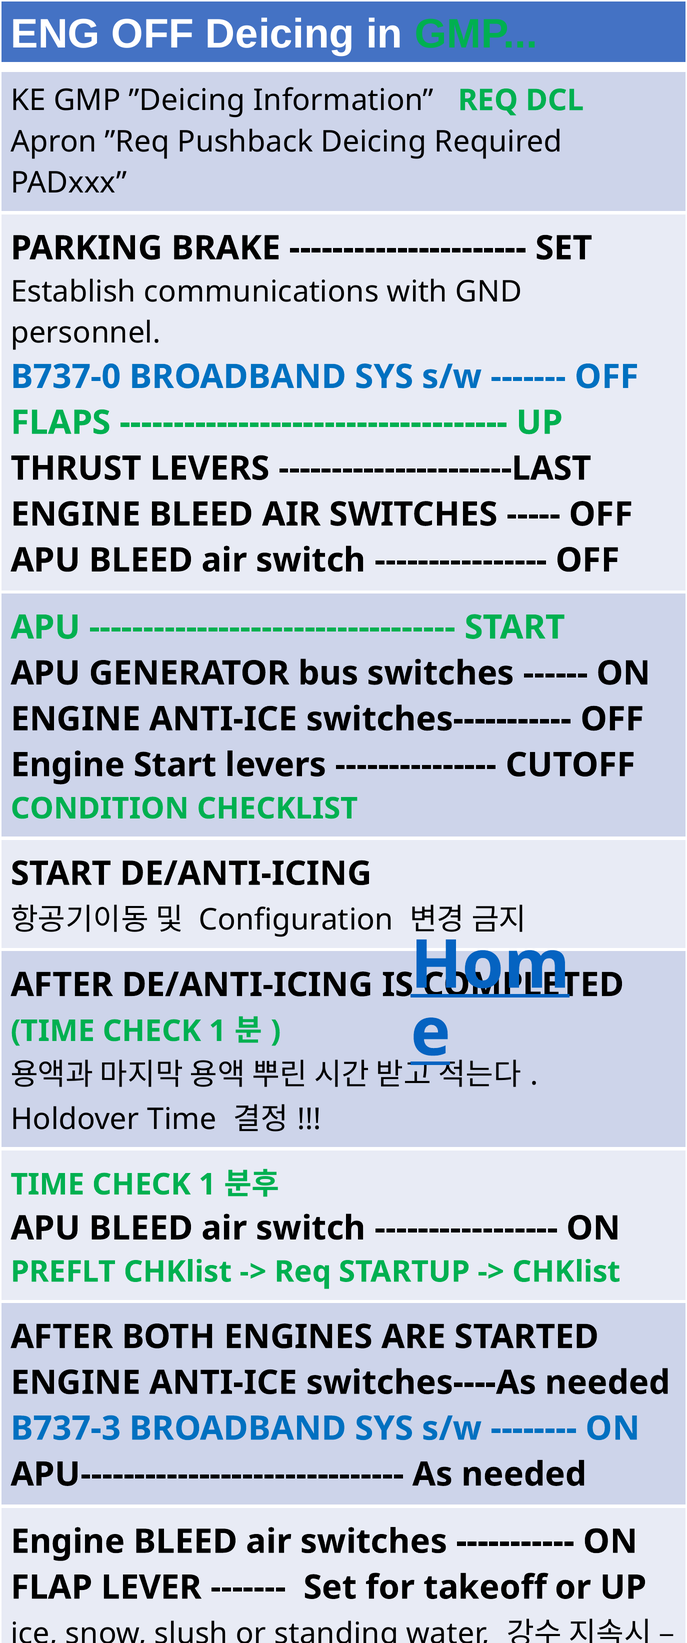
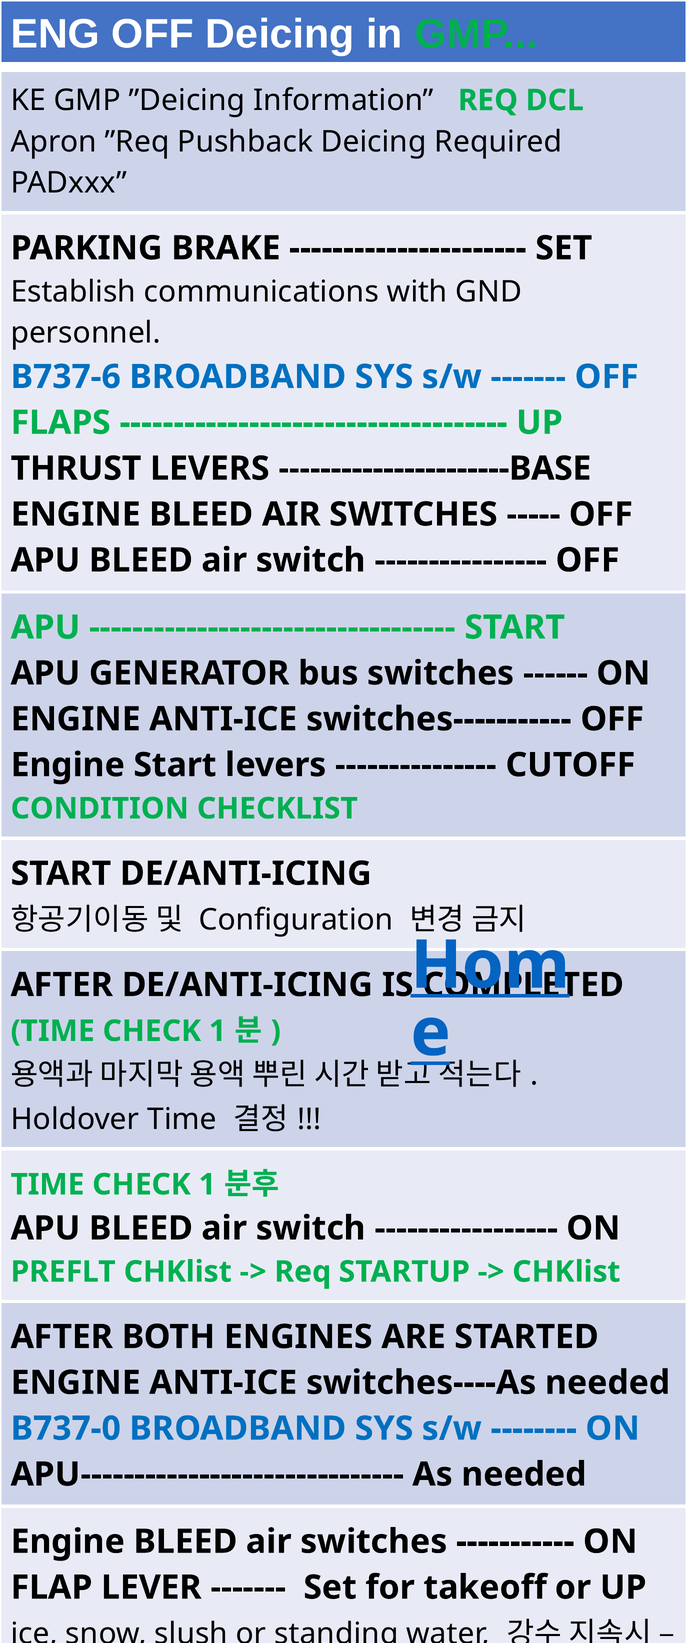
B737-0: B737-0 -> B737-6 (66, 377)
----------------------LAST: ----------------------LAST -> ----------------------BASE (435, 469)
B737-3: B737-3 -> B737-0 (66, 1429)
